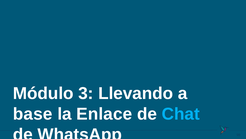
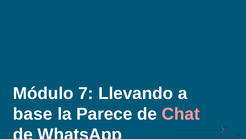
3: 3 -> 7 (86, 93)
Enlace: Enlace -> Parece (104, 114)
Chat colour: light blue -> pink (181, 114)
